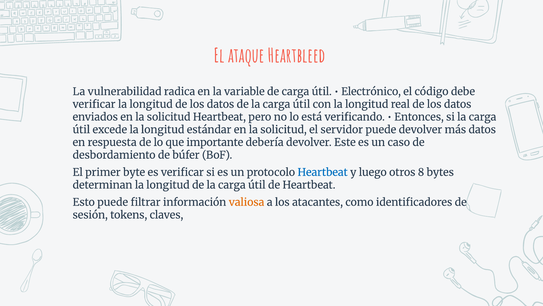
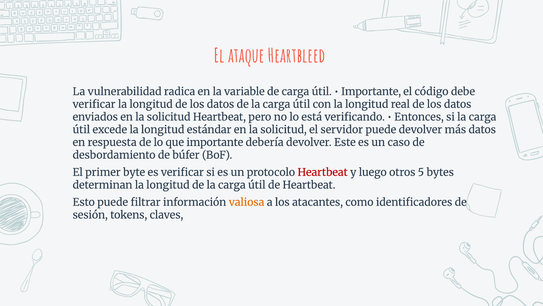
Electrónico: Electrónico -> Importante (371, 91)
Heartbeat colour: blue -> red (323, 172)
8: 8 -> 5 (421, 172)
